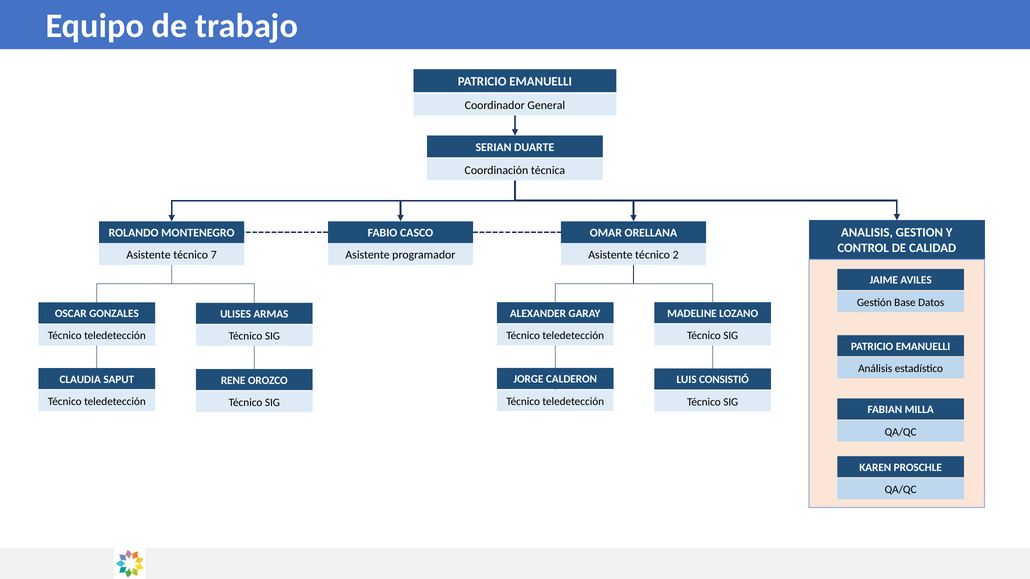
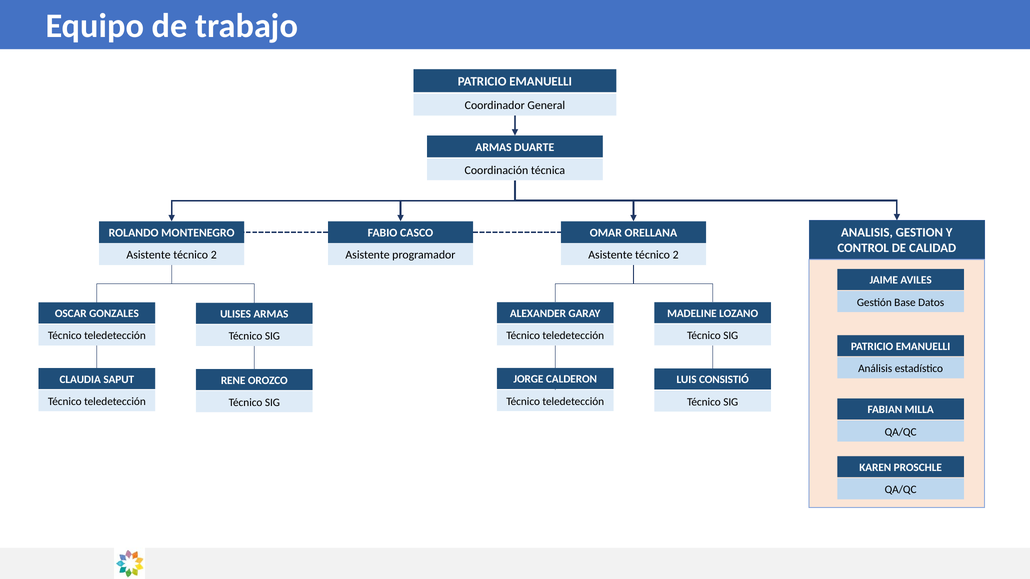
SERIAN: SERIAN -> ARMAS (494, 147)
7: 7 -> 2 (214, 255)
